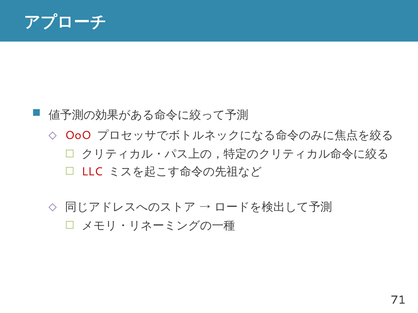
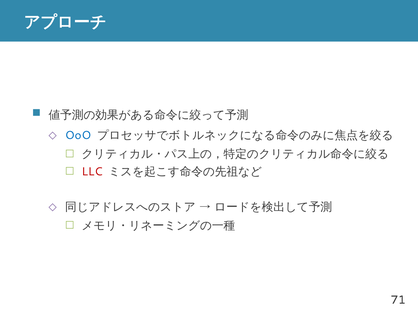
OoO colour: red -> blue (78, 136)
